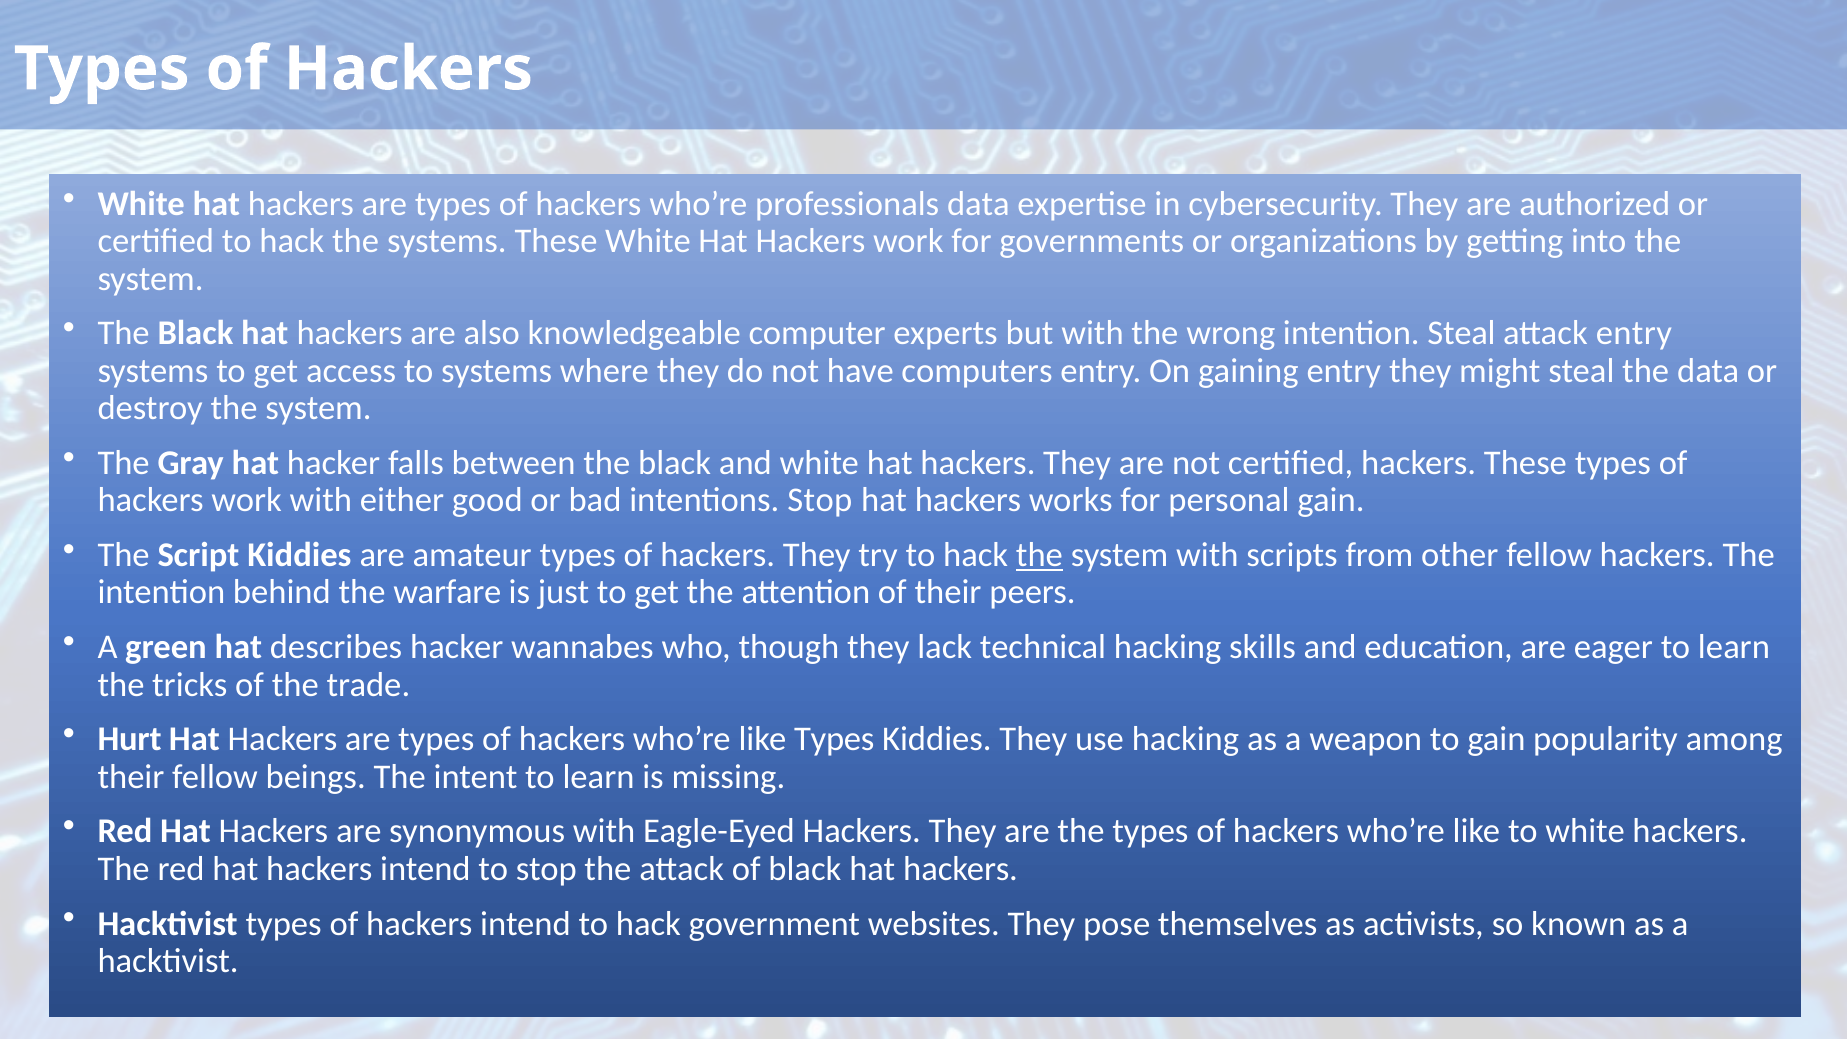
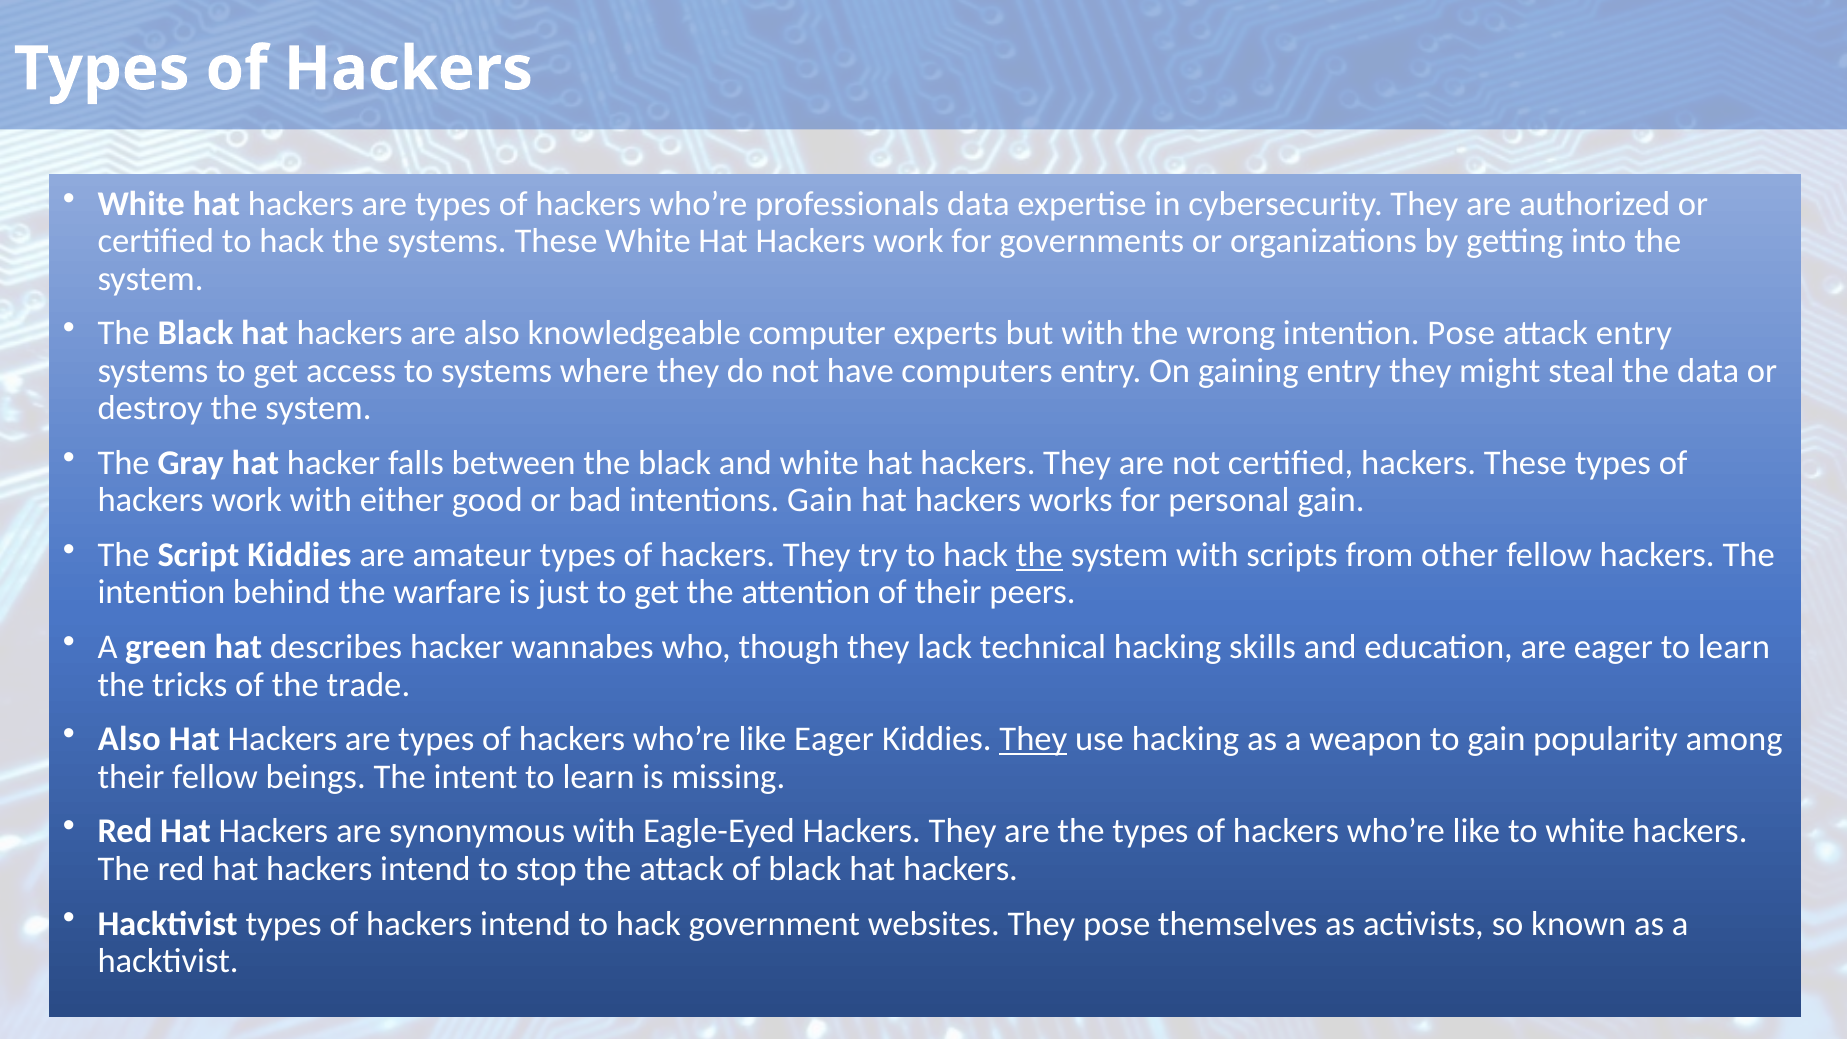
intention Steal: Steal -> Pose (1461, 333)
intentions Stop: Stop -> Gain (820, 500)
Hurt: Hurt -> Also (129, 739)
like Types: Types -> Eager (834, 739)
They underline: none -> present (1033, 739)
